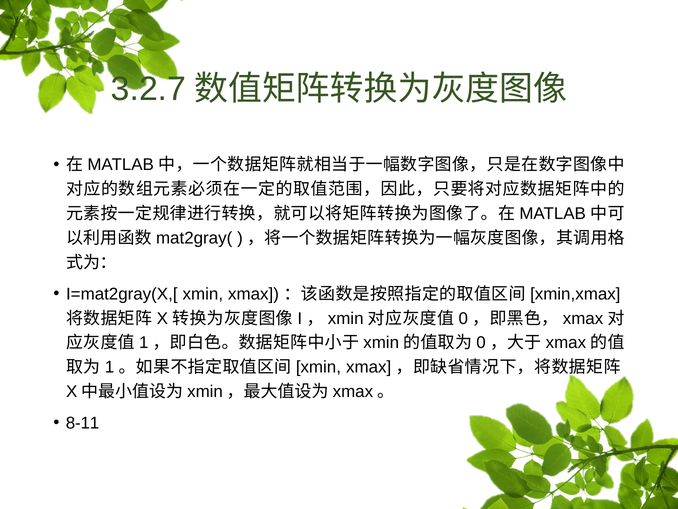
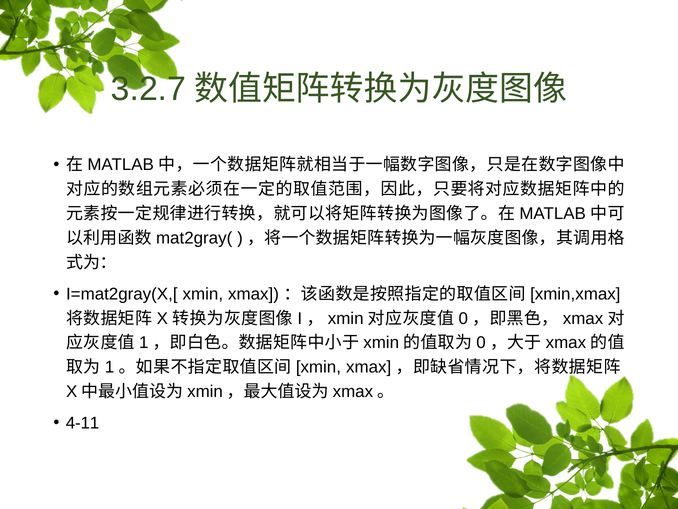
8-11: 8-11 -> 4-11 (82, 423)
